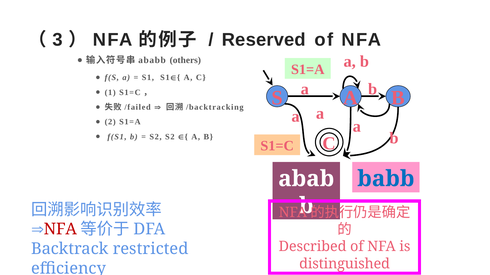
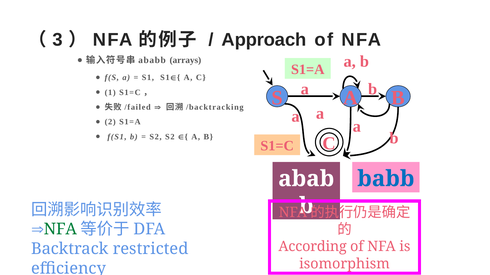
Reserved: Reserved -> Approach (264, 40)
others: others -> arrays (185, 60)
NFA colour: red -> green (60, 230)
Described: Described -> According (313, 247)
distinguished: distinguished -> isomorphism (344, 264)
